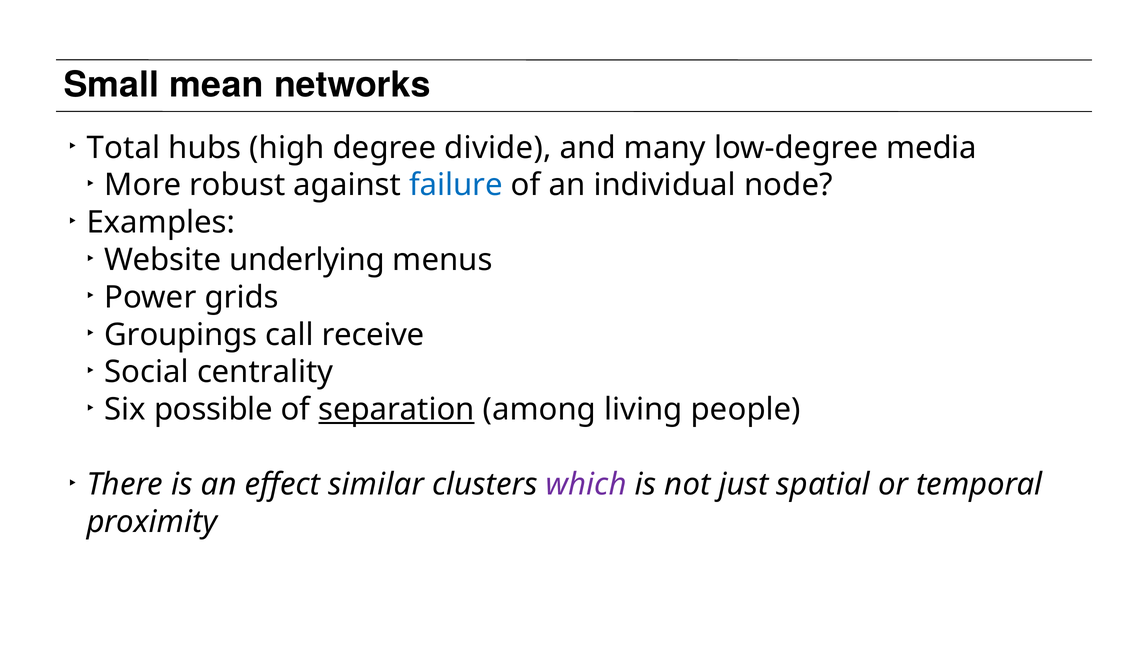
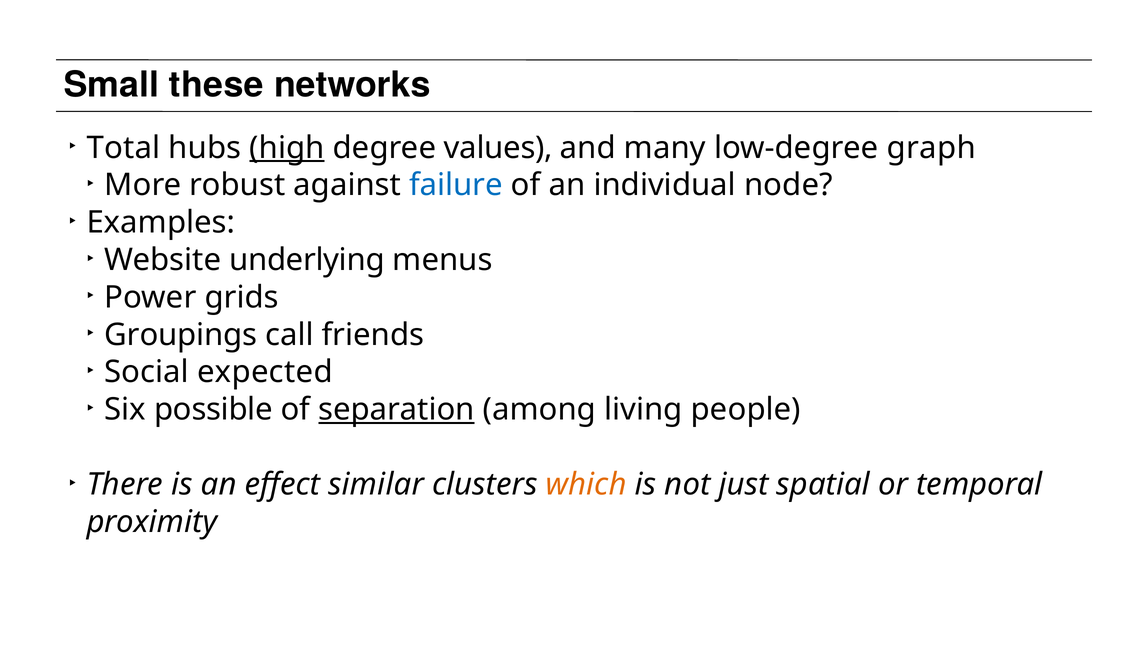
mean: mean -> these (216, 85)
high underline: none -> present (287, 148)
divide: divide -> values (498, 148)
media: media -> graph (931, 148)
receive: receive -> friends (373, 335)
centrality: centrality -> expected (265, 372)
which colour: purple -> orange (586, 484)
